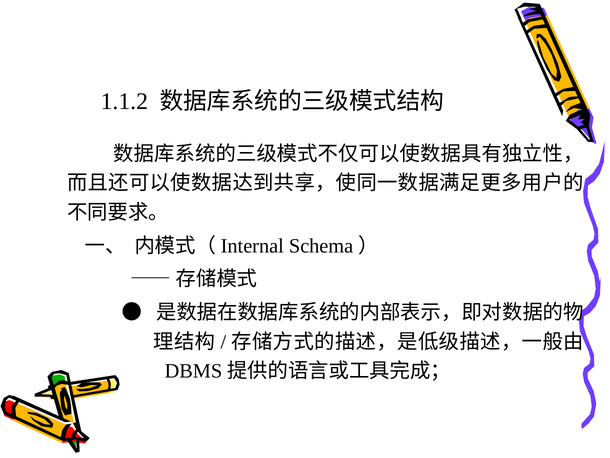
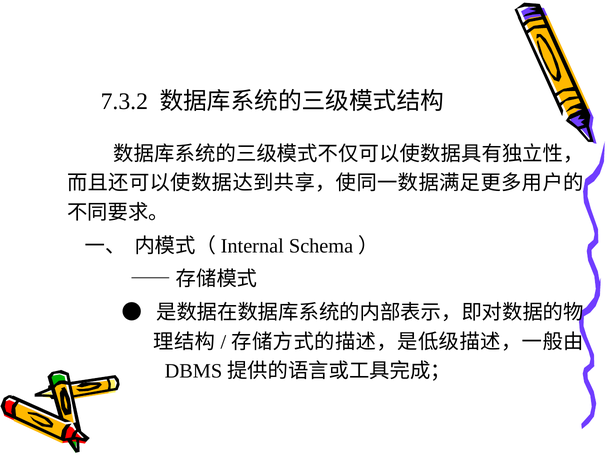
1.1.2: 1.1.2 -> 7.3.2 (124, 101)
